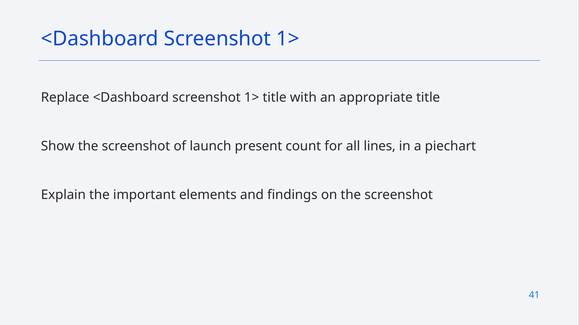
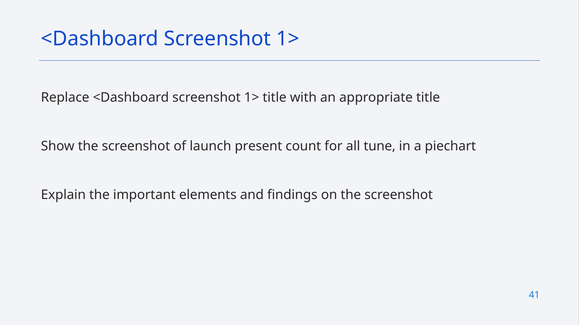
lines: lines -> tune (380, 146)
